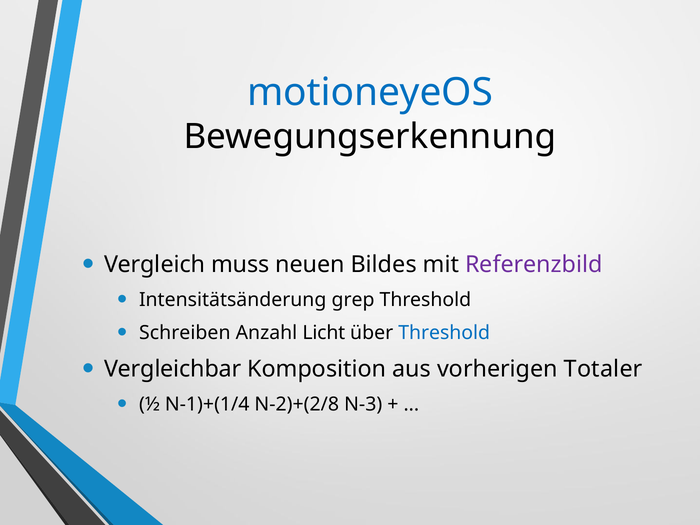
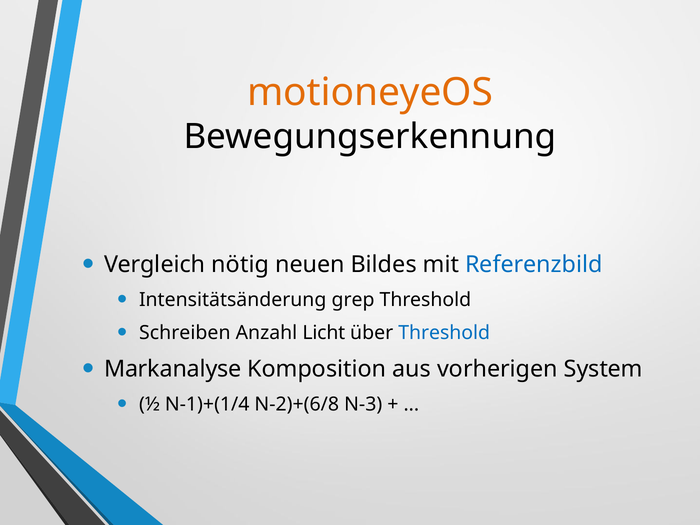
motioneyeOS colour: blue -> orange (370, 93)
muss: muss -> nötig (240, 264)
Referenzbild colour: purple -> blue (534, 264)
Vergleichbar: Vergleichbar -> Markanalyse (173, 369)
Totaler: Totaler -> System (603, 369)
N-2)+(2/8: N-2)+(2/8 -> N-2)+(6/8 (297, 404)
